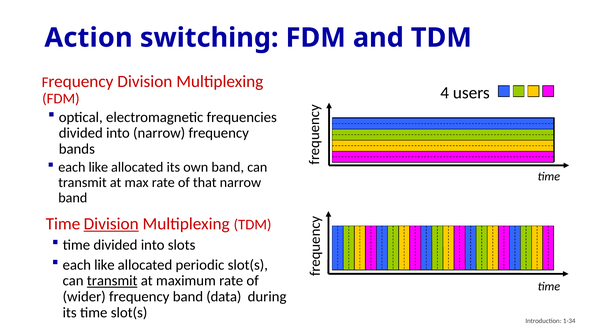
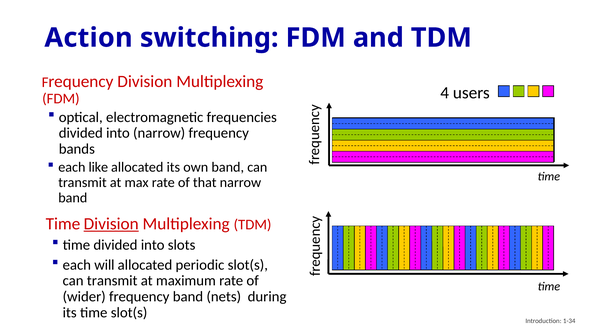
like: like -> will (104, 265)
transmit underline: present -> none (112, 281)
data: data -> nets (224, 297)
